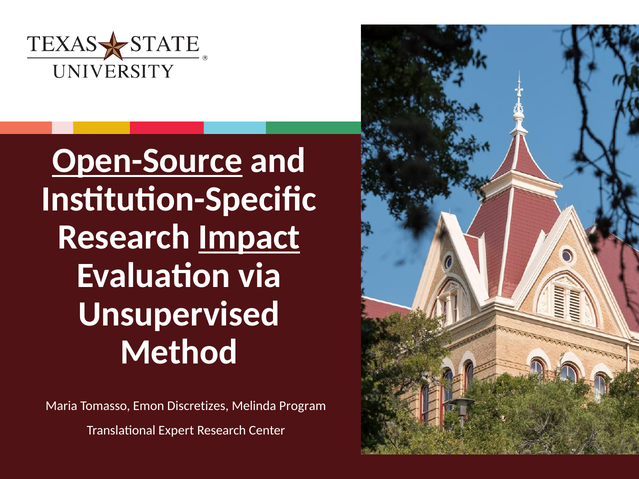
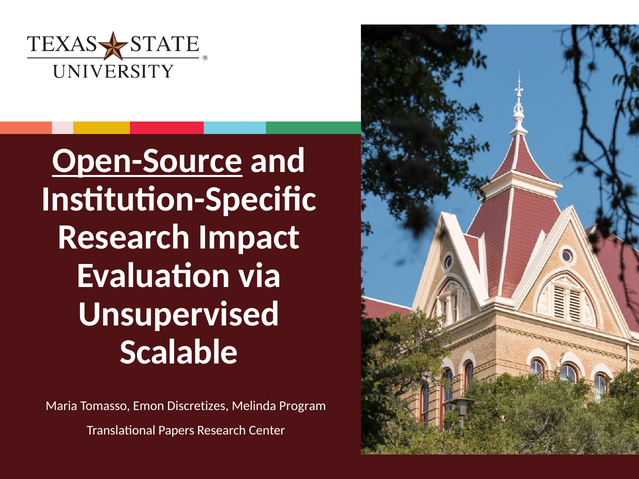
Impact underline: present -> none (249, 237)
Method: Method -> Scalable (179, 352)
Expert: Expert -> Papers (176, 431)
